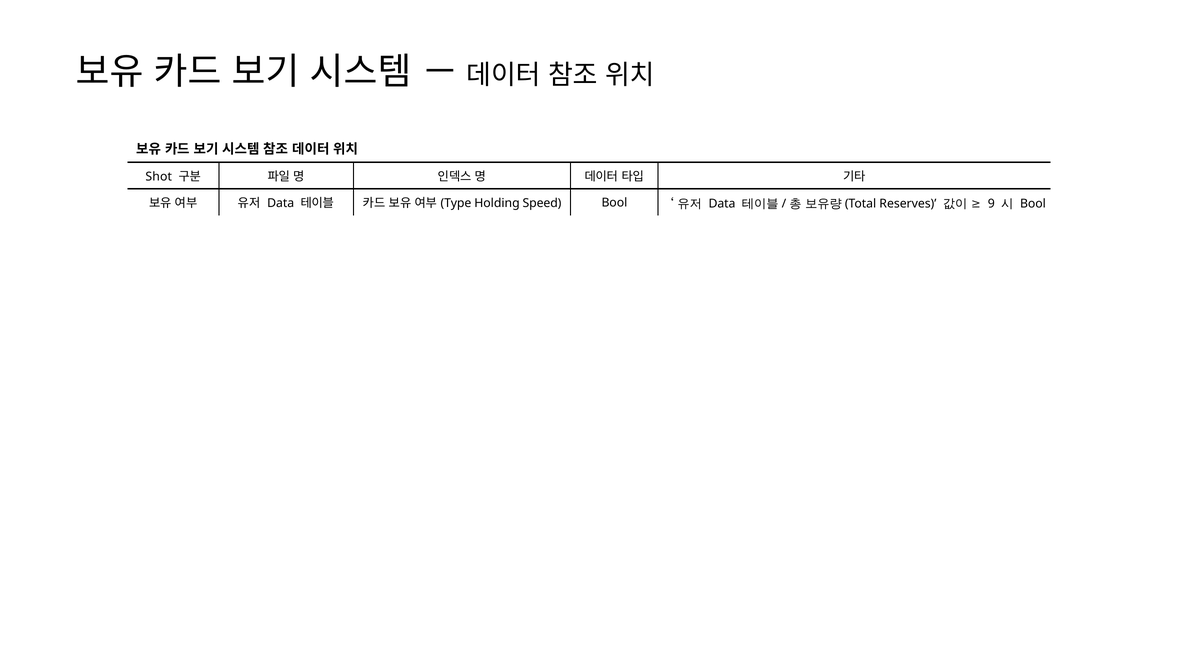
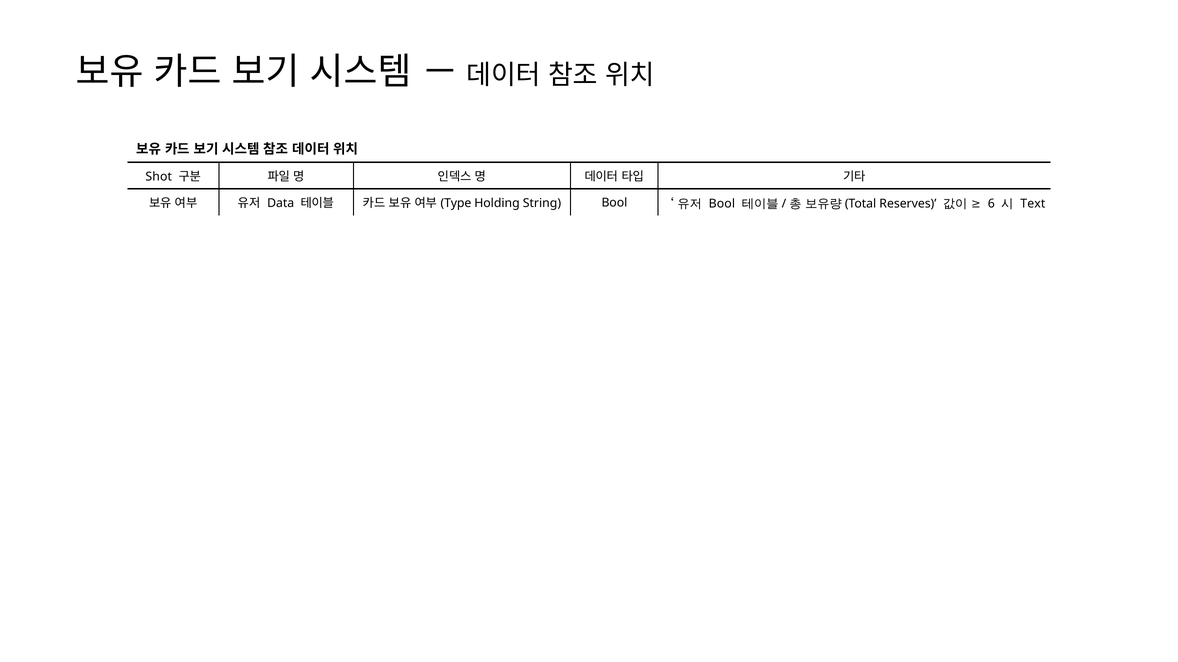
Speed: Speed -> String (542, 203)
Data: Data -> Bool (722, 204)
9: 9 -> 6 (991, 204)
Bool: Bool -> Text (1033, 204)
